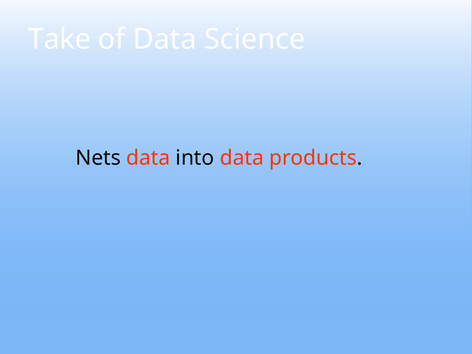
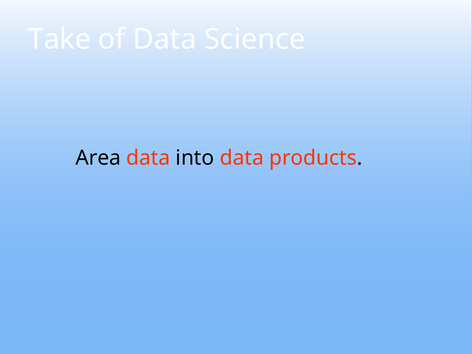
Nets: Nets -> Area (98, 158)
